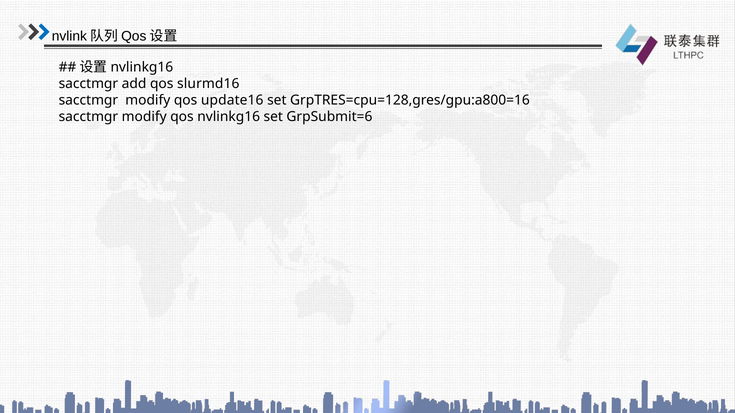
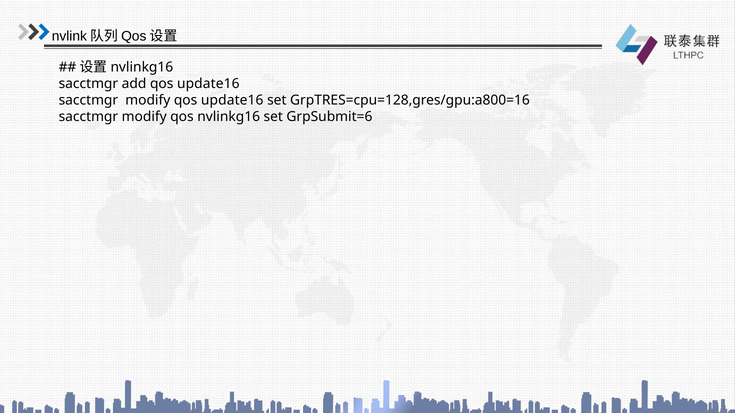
add qos slurmd16: slurmd16 -> update16 (208, 84)
